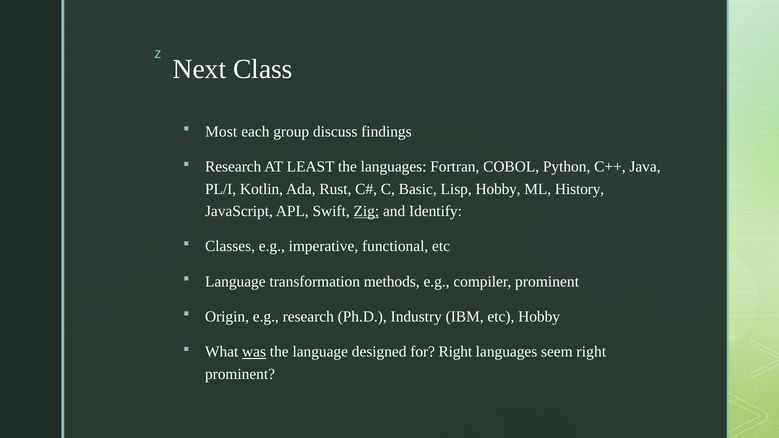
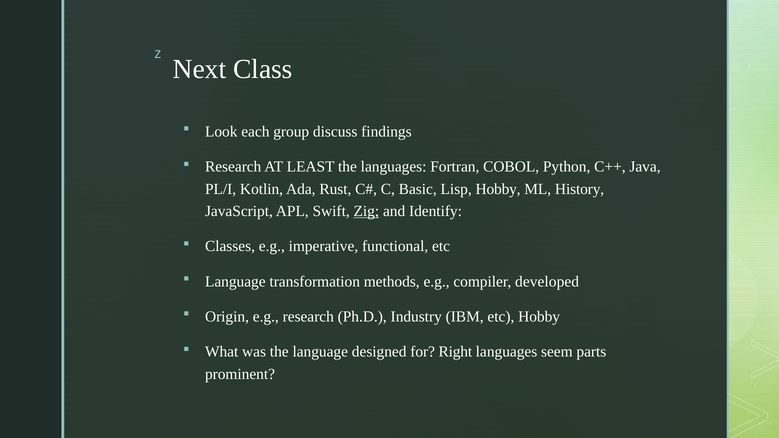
Most: Most -> Look (221, 132)
compiler prominent: prominent -> developed (547, 282)
was underline: present -> none (254, 352)
seem right: right -> parts (591, 352)
